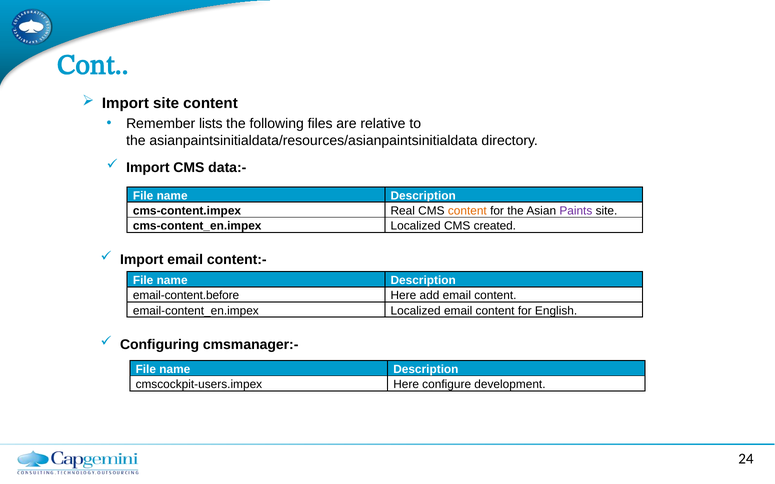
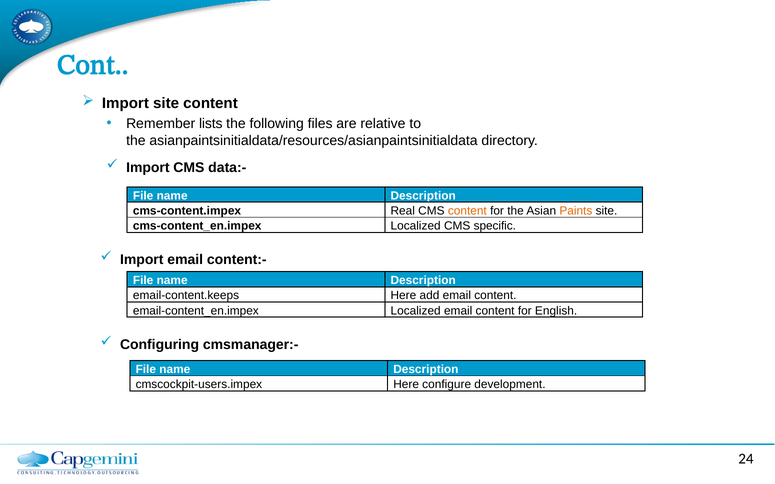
Paints colour: purple -> orange (576, 211)
created: created -> specific (495, 226)
email-content.before: email-content.before -> email-content.keeps (186, 296)
